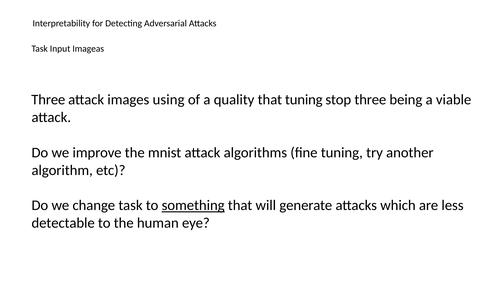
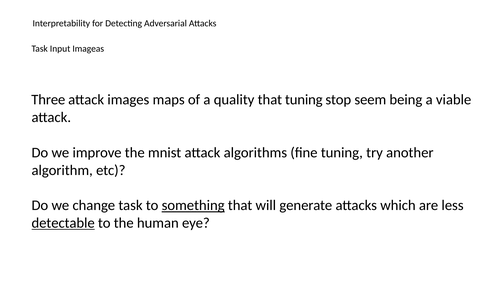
using: using -> maps (169, 100)
stop three: three -> seem (370, 100)
detectable underline: none -> present (63, 223)
